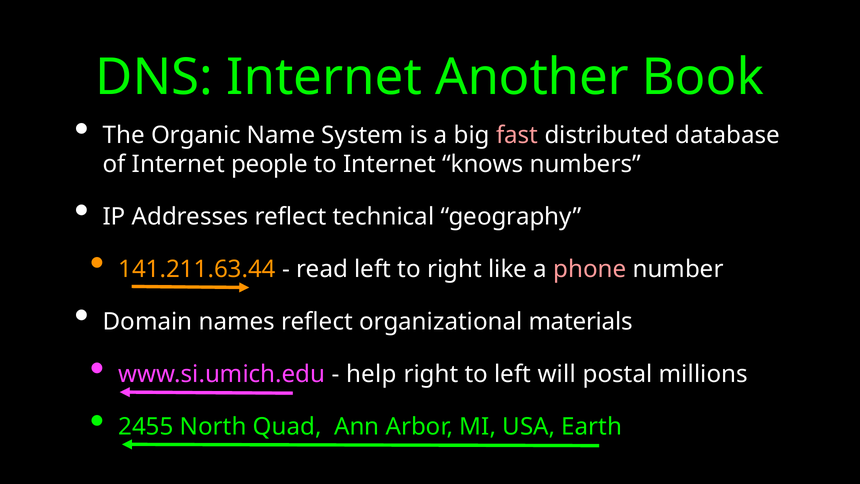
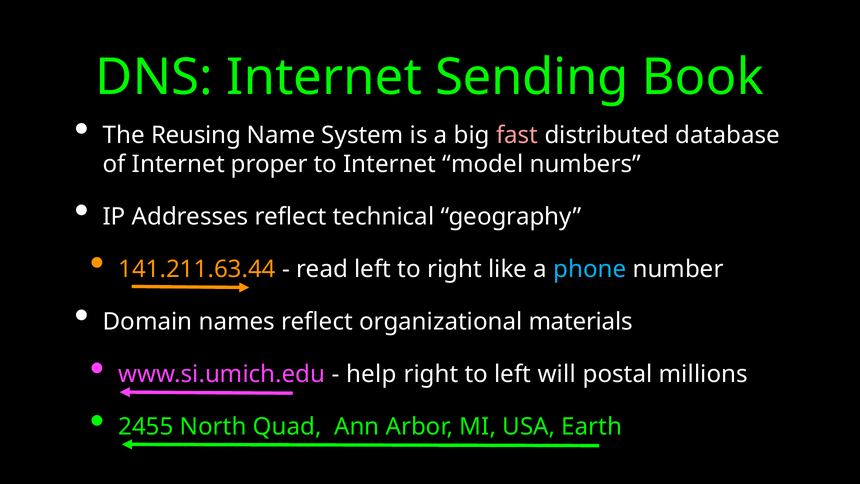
Another: Another -> Sending (532, 77)
Organic: Organic -> Reusing (196, 135)
people: people -> proper (269, 164)
knows: knows -> model (483, 164)
phone colour: pink -> light blue (590, 269)
